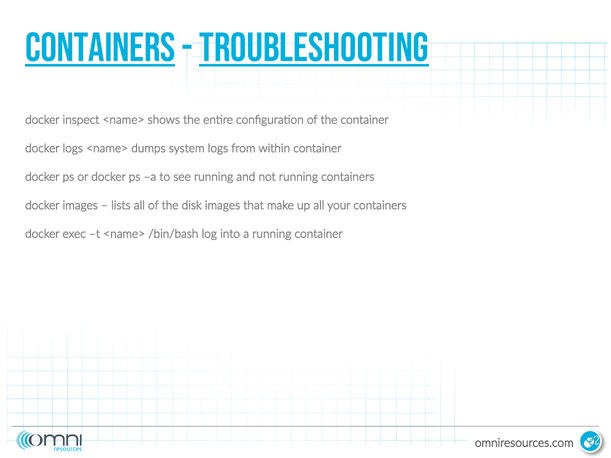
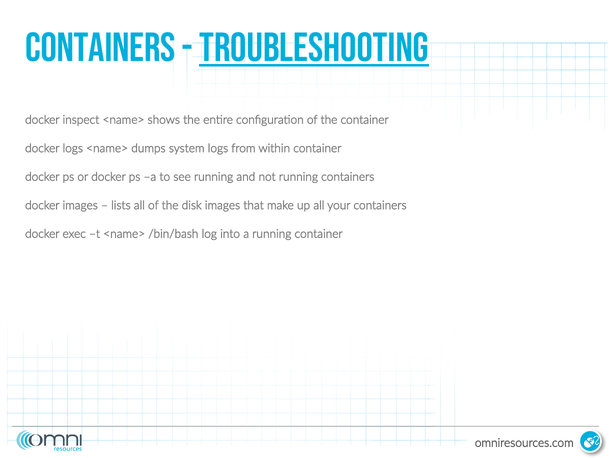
Containers underline: present -> none (100, 48)
